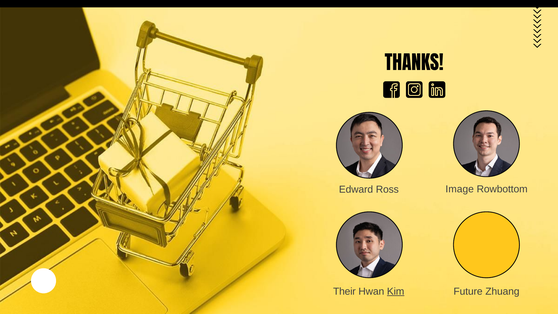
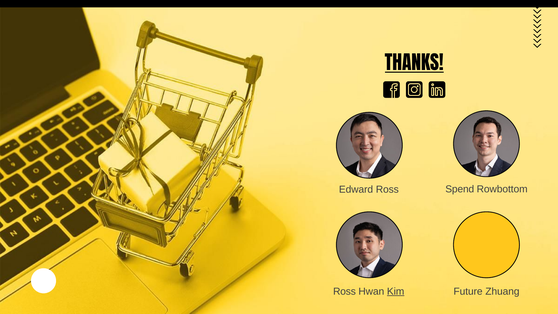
THANKS underline: none -> present (414, 64)
Image: Image -> Spend (460, 189)
Their: Their -> Ross (344, 291)
